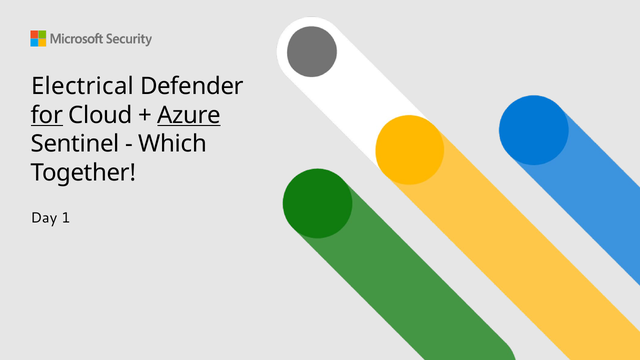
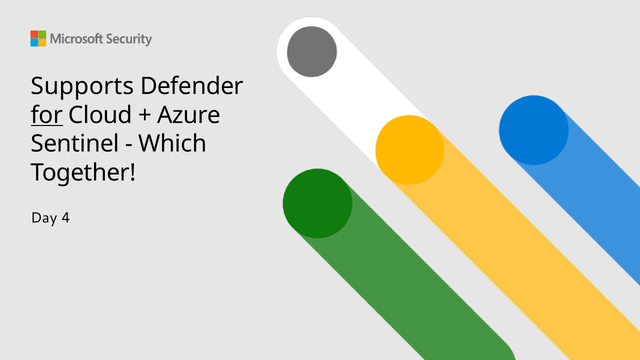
Electrical: Electrical -> Supports (83, 86)
Azure underline: present -> none (189, 115)
1: 1 -> 4 (66, 218)
